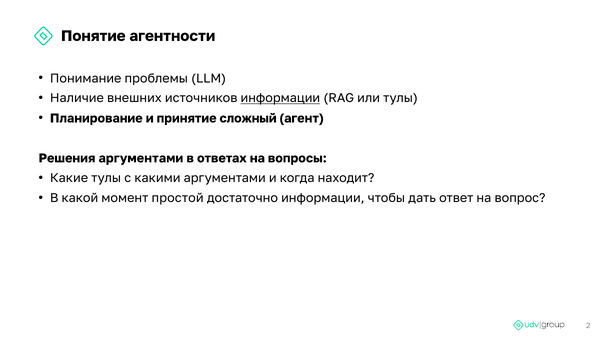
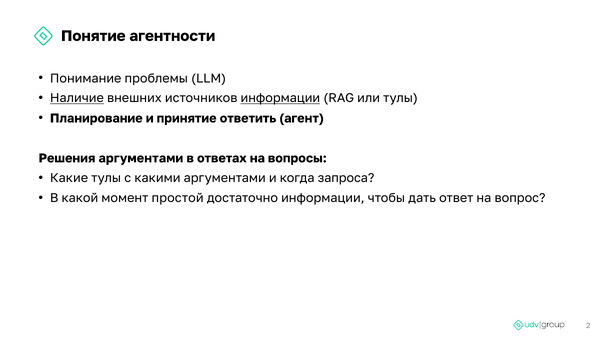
Наличие underline: none -> present (77, 98)
сложный: сложный -> ответить (248, 118)
находит: находит -> запроса (346, 178)
